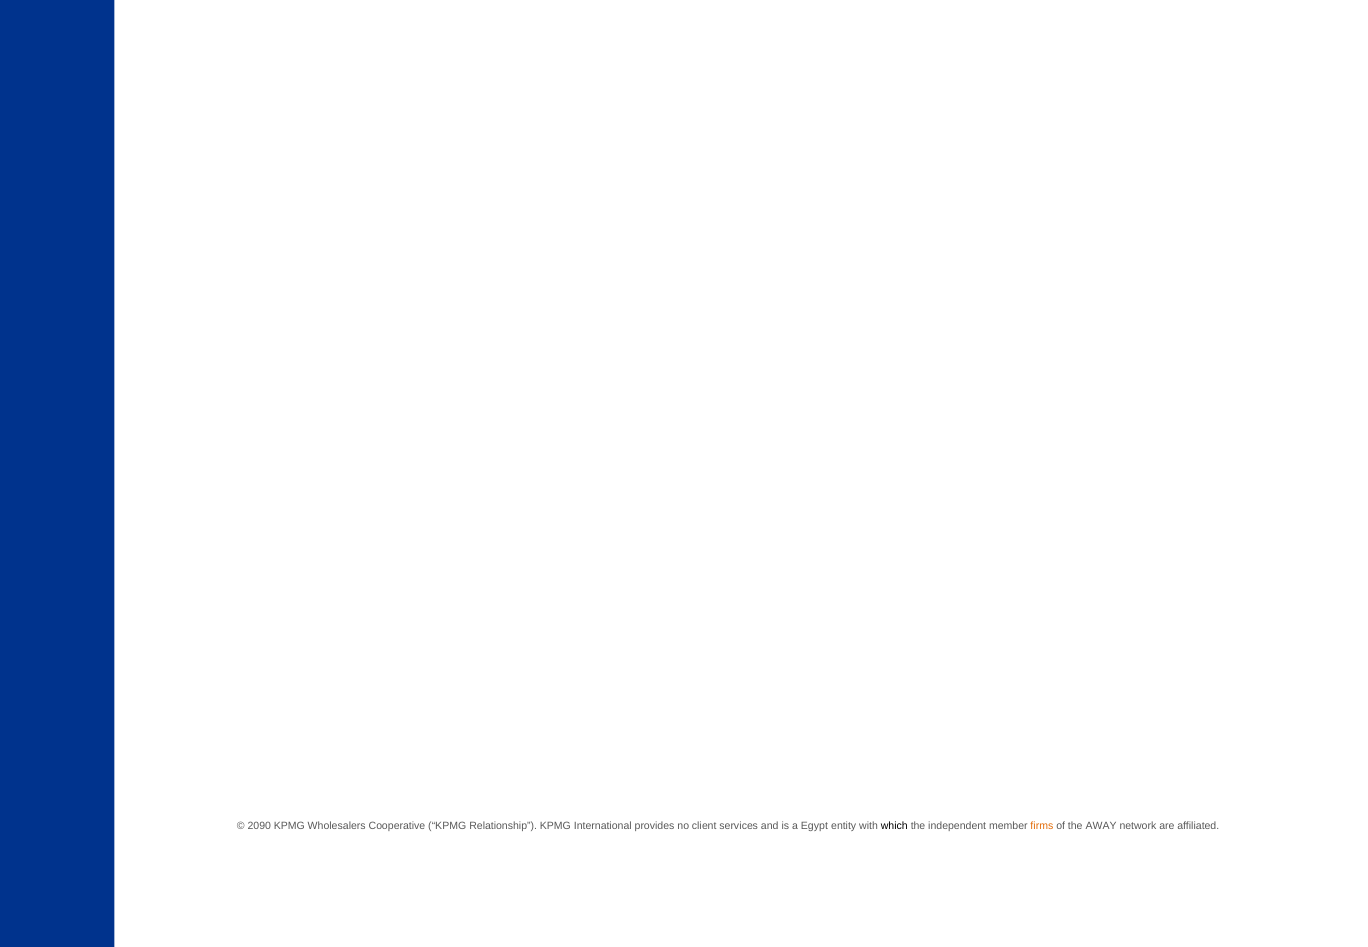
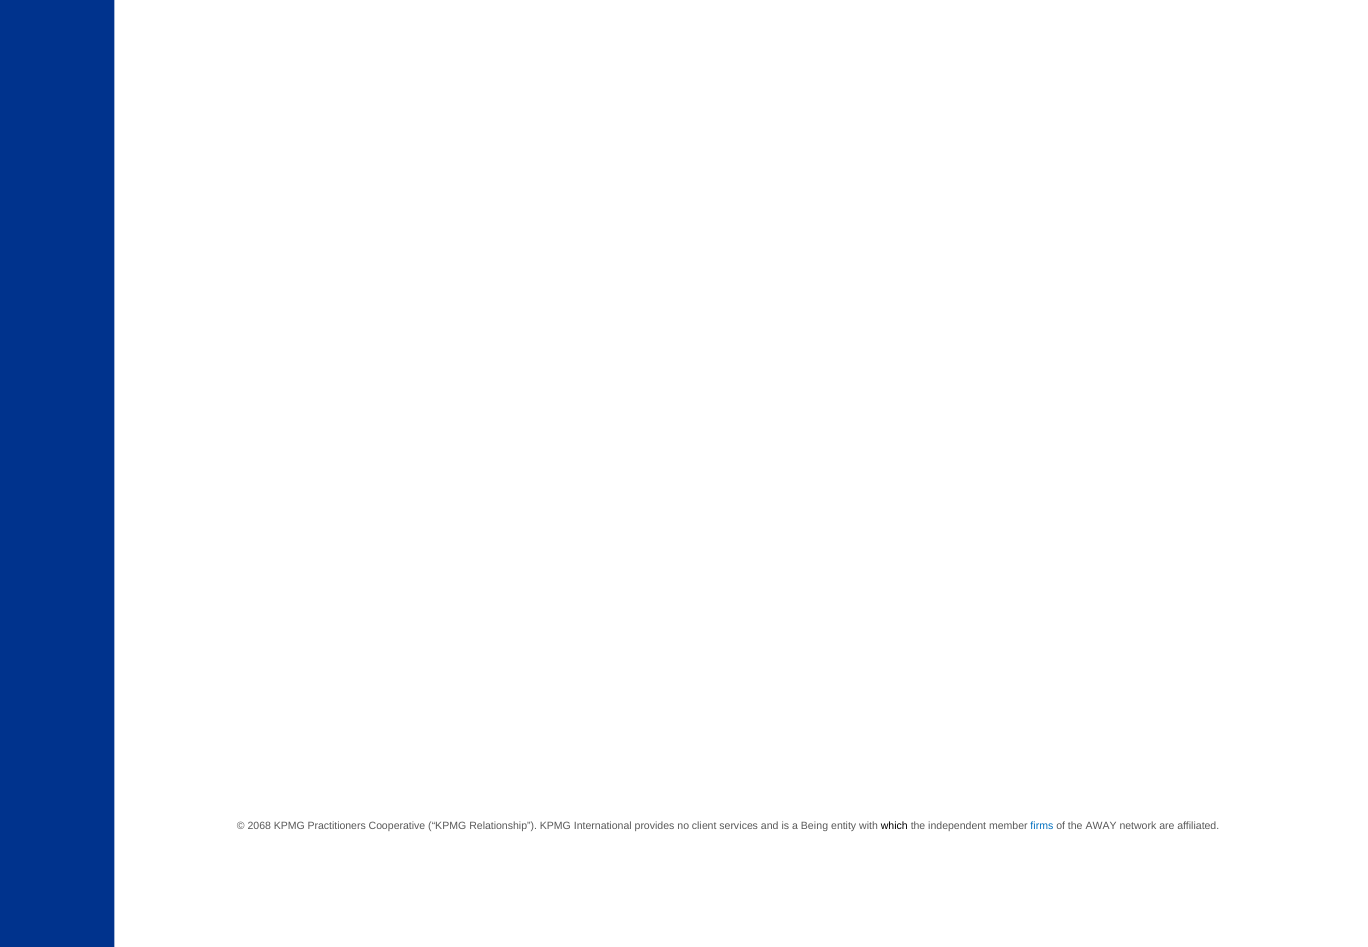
2090: 2090 -> 2068 (259, 826)
Wholesalers: Wholesalers -> Practitioners (337, 826)
Egypt: Egypt -> Being (814, 826)
firms colour: orange -> blue (1042, 826)
